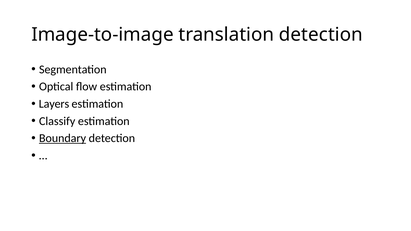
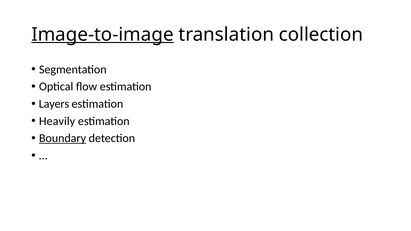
Image-to-image underline: none -> present (102, 35)
translation detection: detection -> collection (321, 35)
Classify: Classify -> Heavily (57, 121)
